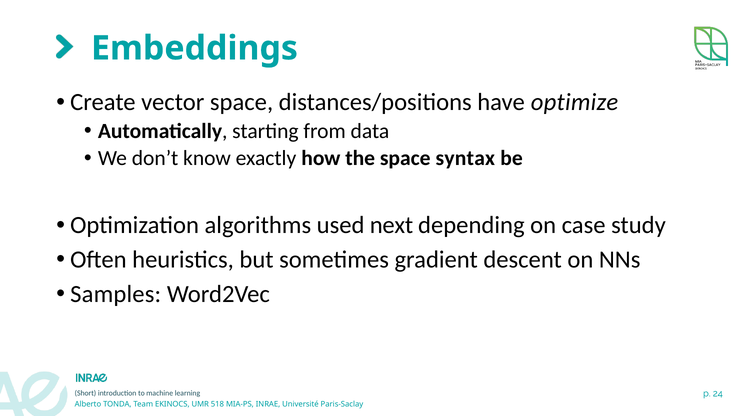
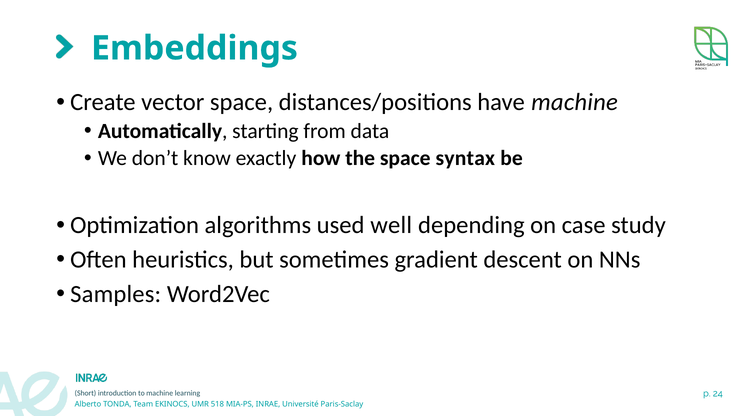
have optimize: optimize -> machine (575, 102)
next: next -> well (391, 225)
